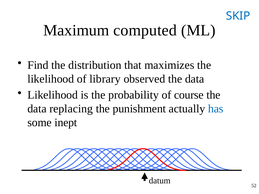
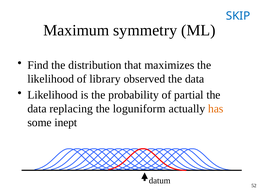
computed: computed -> symmetry (145, 30)
course: course -> partial (189, 95)
punishment: punishment -> loguniform (139, 109)
has colour: blue -> orange (216, 109)
